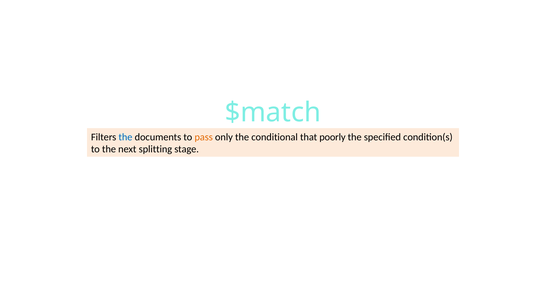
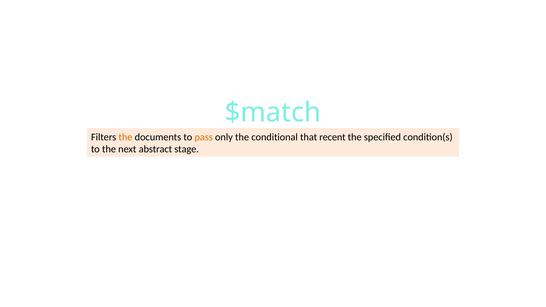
the colour: blue -> orange (125, 137)
poorly: poorly -> recent (332, 137)
splitting: splitting -> abstract (155, 149)
